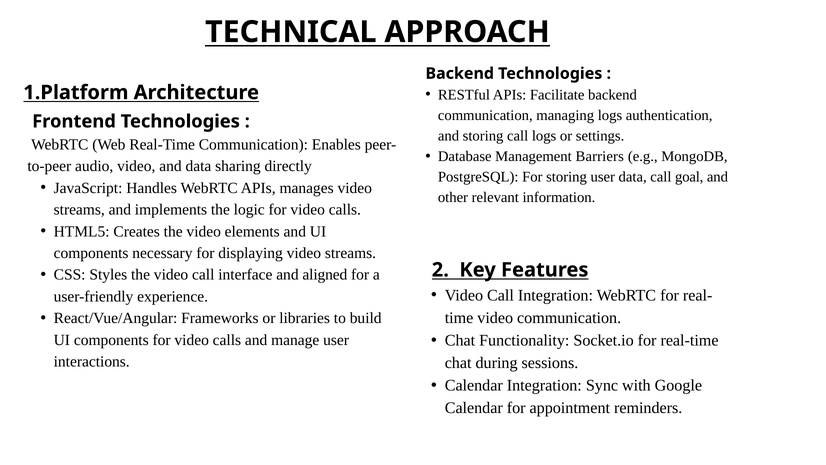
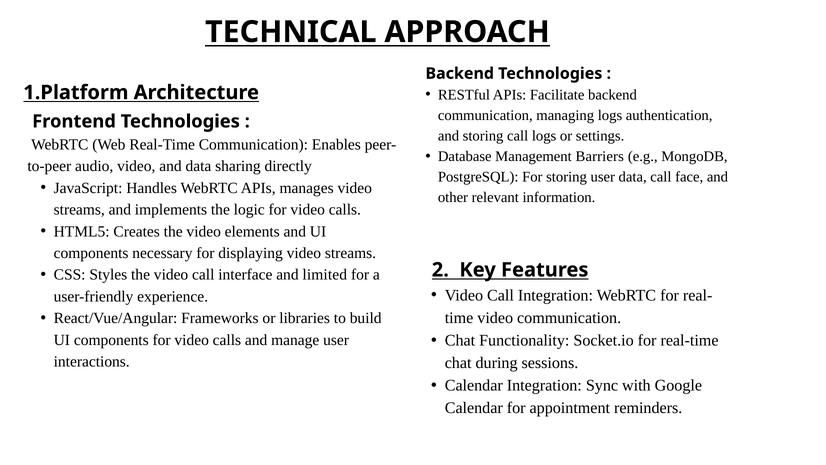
goal: goal -> face (689, 177)
aligned: aligned -> limited (325, 275)
